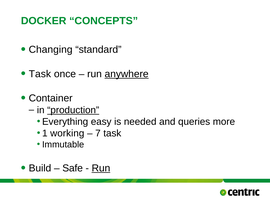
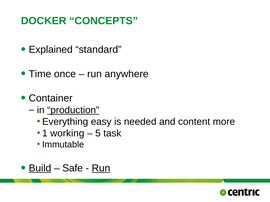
Changing: Changing -> Explained (51, 50)
Task: Task -> Time (40, 74)
anywhere underline: present -> none (127, 74)
queries: queries -> content (194, 122)
7: 7 -> 5 (98, 134)
Build underline: none -> present (40, 169)
